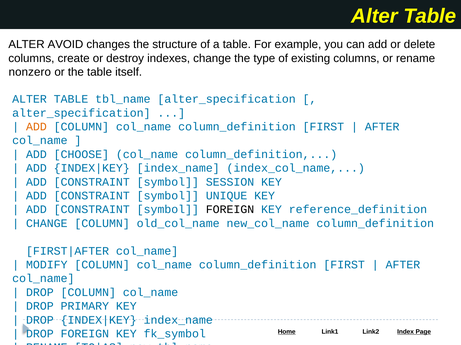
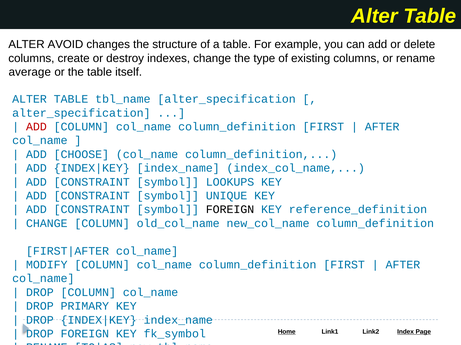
nonzero: nonzero -> average (30, 72)
ADD colour: orange -> red (36, 127)
SESSION: SESSION -> LOOKUPS (230, 182)
